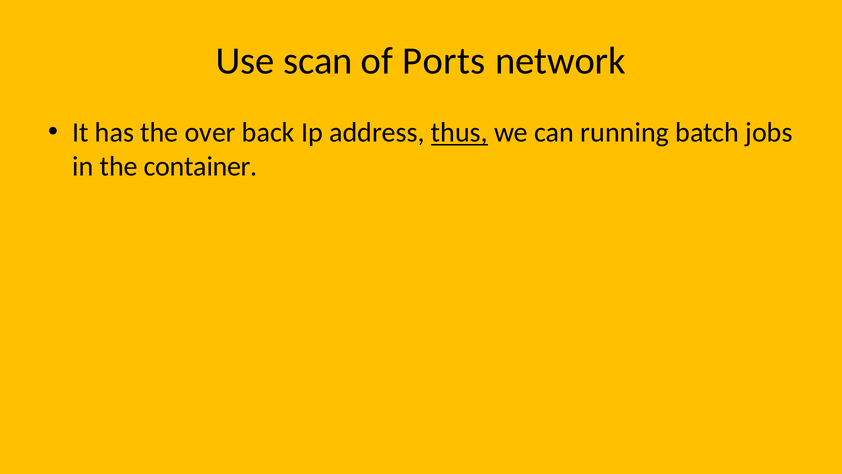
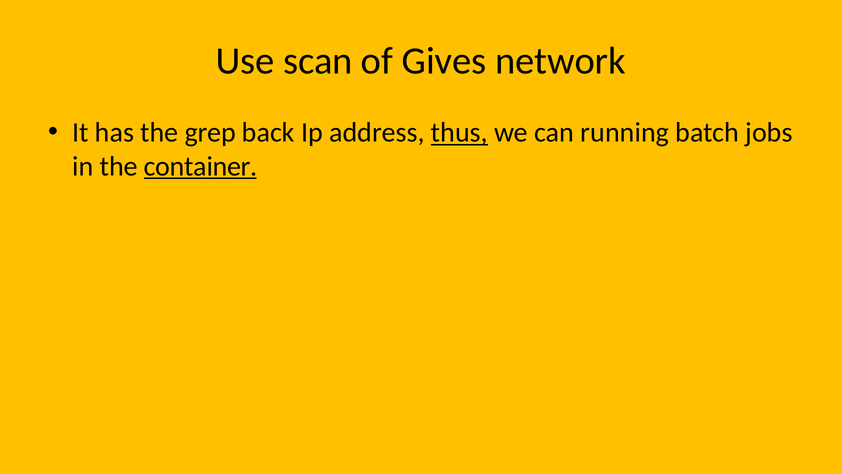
Ports: Ports -> Gives (444, 61)
over: over -> grep (210, 132)
container underline: none -> present (201, 166)
